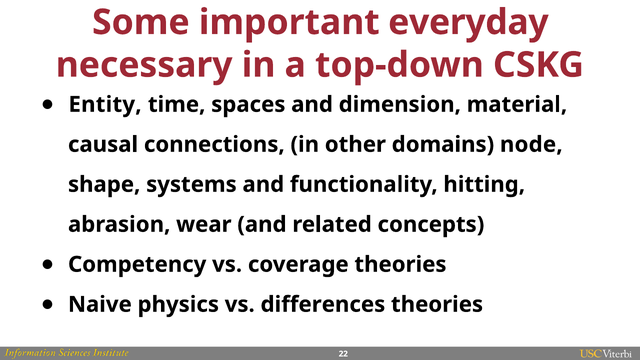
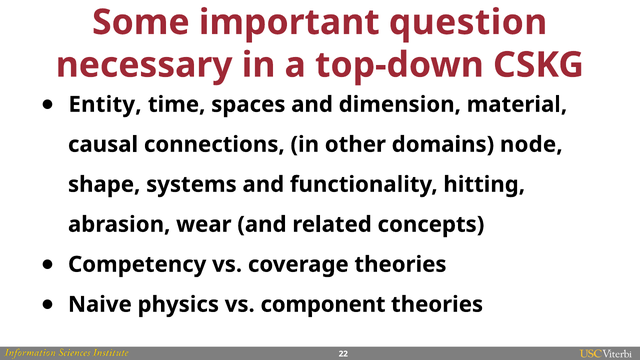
everyday: everyday -> question (468, 22)
differences: differences -> component (323, 304)
